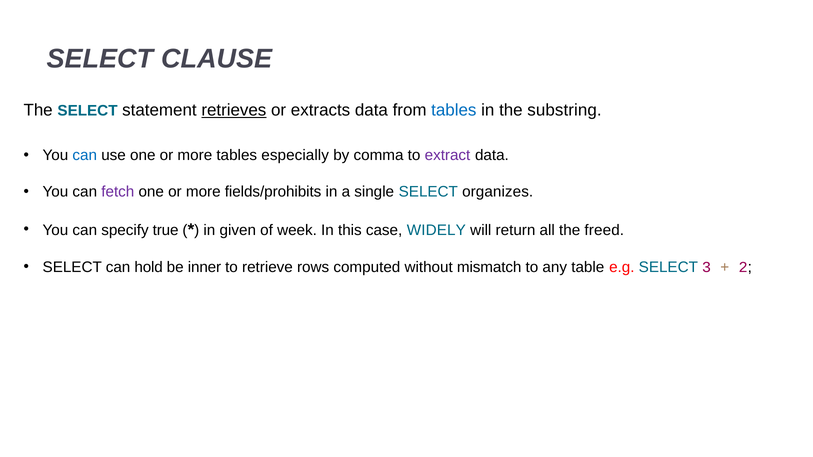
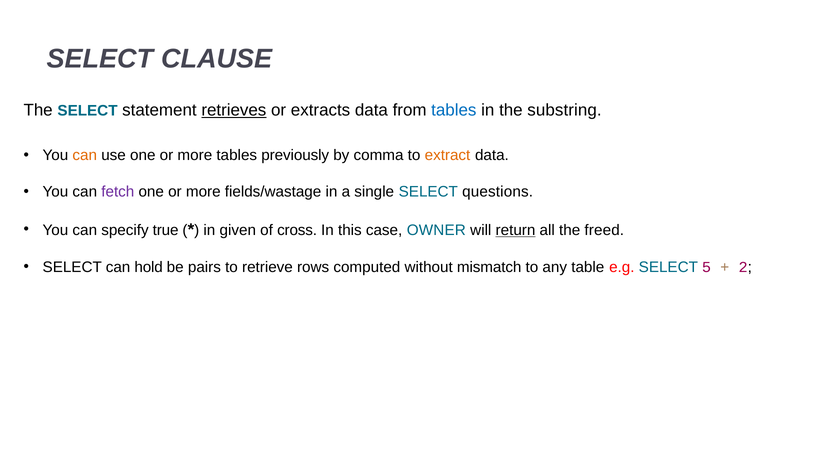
can colour: blue -> orange (85, 155)
especially: especially -> previously (295, 155)
extract colour: purple -> orange (448, 155)
fields/prohibits: fields/prohibits -> fields/wastage (273, 192)
organizes: organizes -> questions (498, 192)
week: week -> cross (297, 230)
WIDELY: WIDELY -> OWNER (436, 230)
return underline: none -> present (516, 230)
inner: inner -> pairs (204, 267)
3: 3 -> 5 (707, 267)
